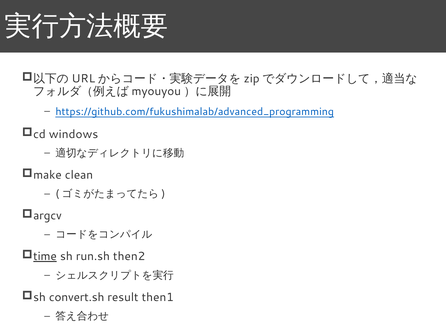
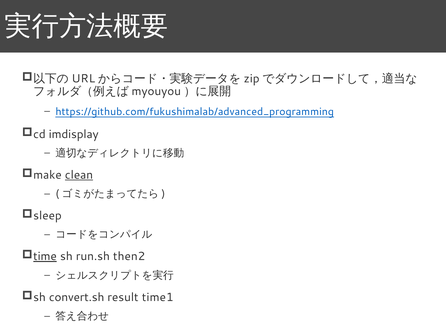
windows: windows -> imdisplay (74, 134)
clean underline: none -> present (79, 175)
argcv: argcv -> sleep (47, 216)
then1: then1 -> time1 (158, 298)
